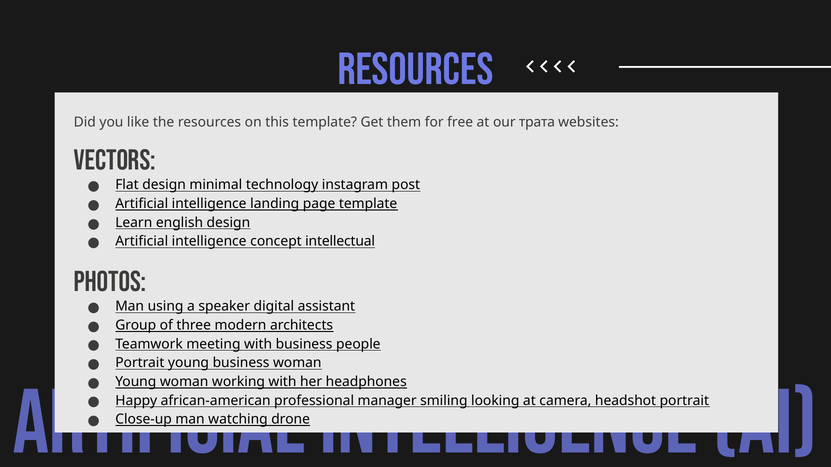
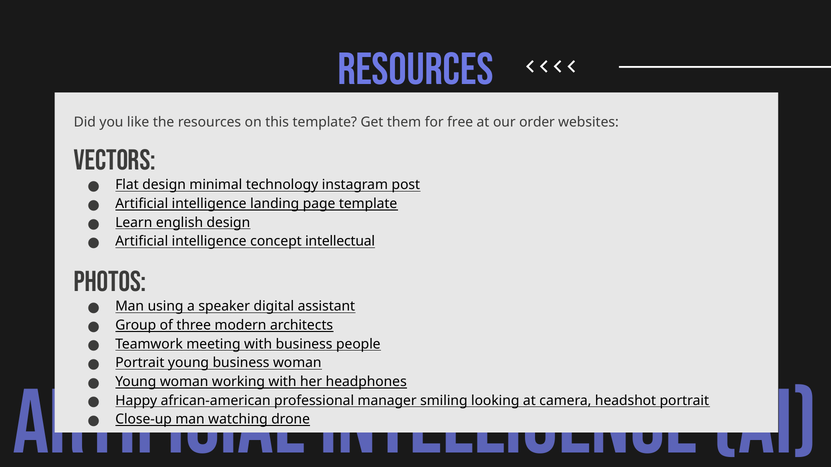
трата: трата -> order (537, 122)
